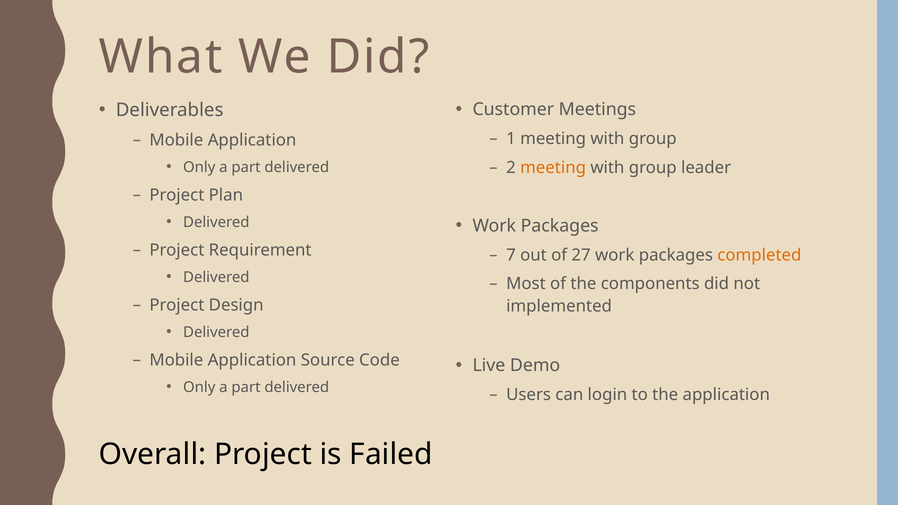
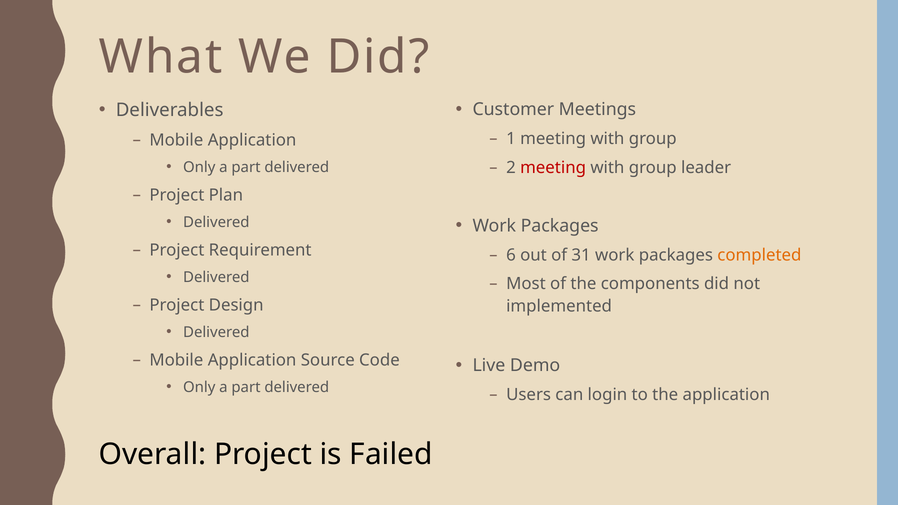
meeting colour: orange -> red (553, 168)
7: 7 -> 6 (511, 255)
27: 27 -> 31 (581, 255)
